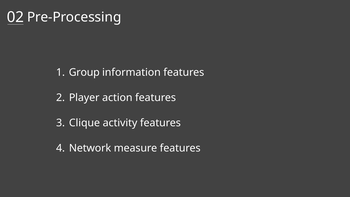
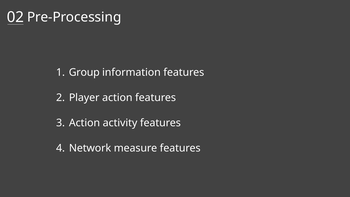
Clique: Clique -> Action (84, 123)
